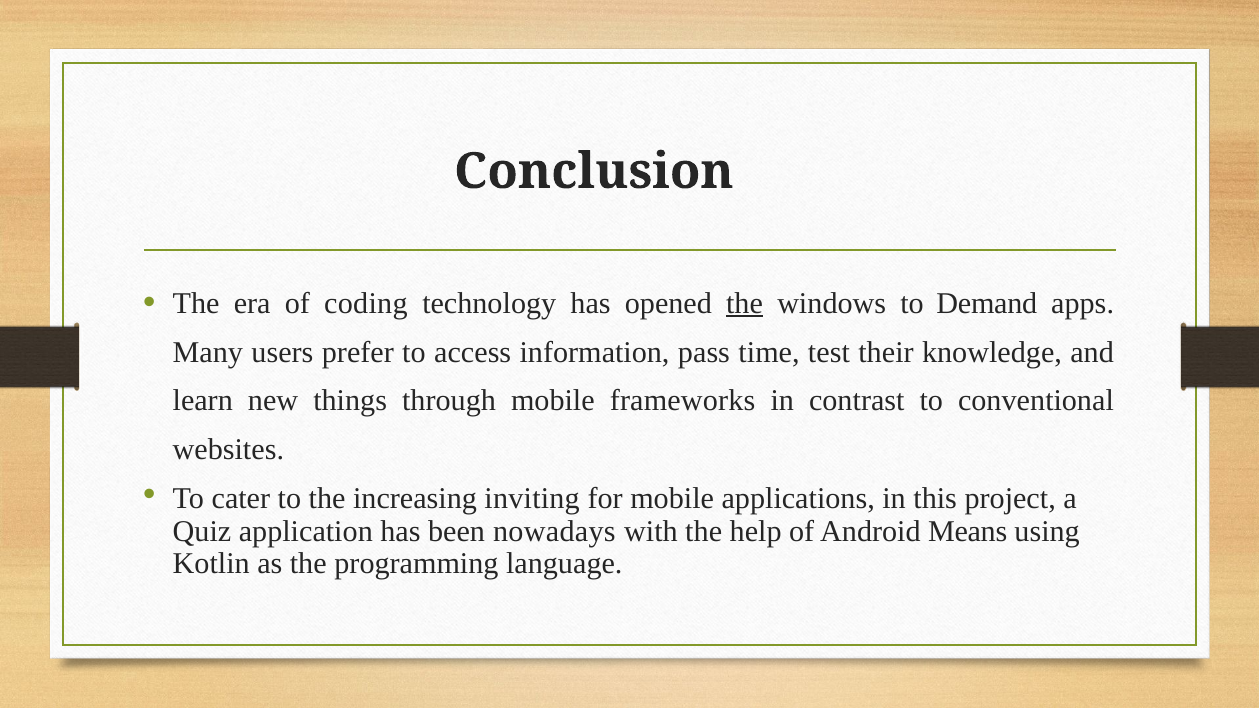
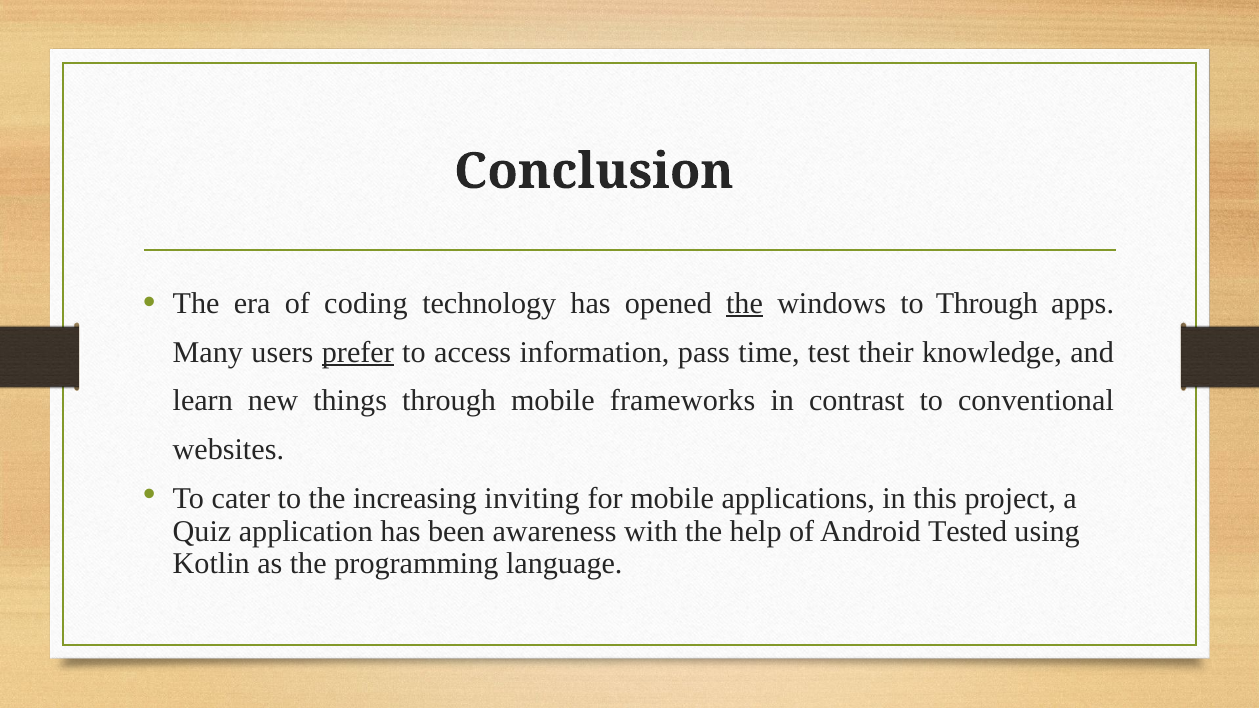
to Demand: Demand -> Through (987, 303)
prefer underline: none -> present (358, 352)
nowadays: nowadays -> awareness (555, 531)
Means: Means -> Tested (968, 531)
